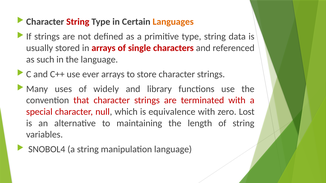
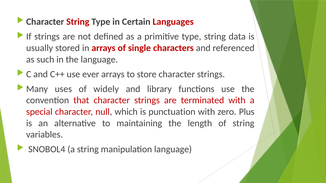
Languages colour: orange -> red (173, 22)
equivalence: equivalence -> punctuation (172, 112)
Lost: Lost -> Plus (247, 112)
